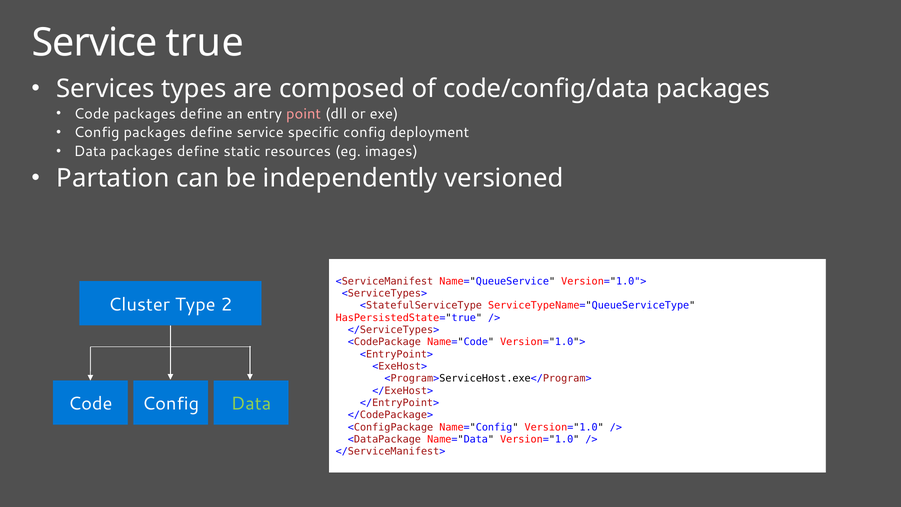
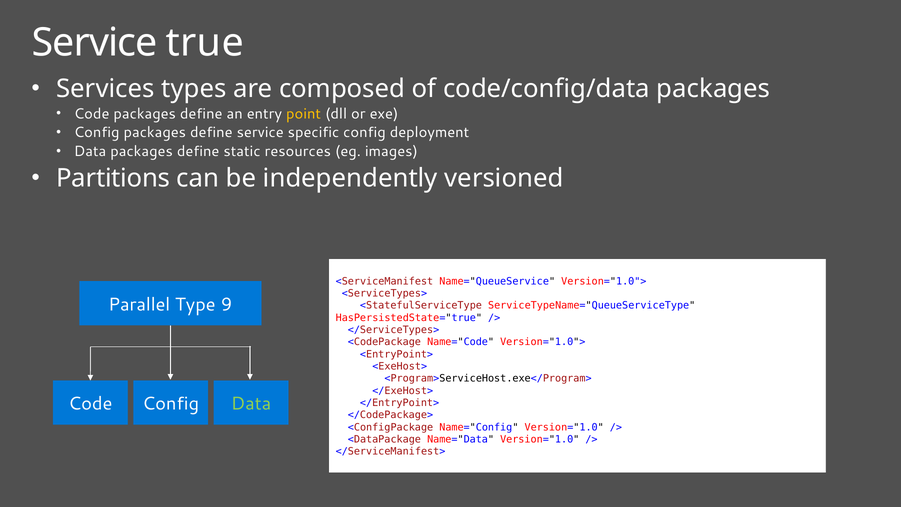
point colour: pink -> yellow (304, 114)
Partation: Partation -> Partitions (113, 178)
Cluster: Cluster -> Parallel (139, 304)
2: 2 -> 9 (226, 304)
